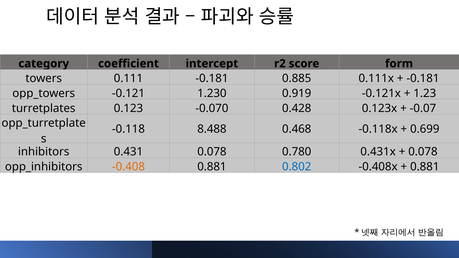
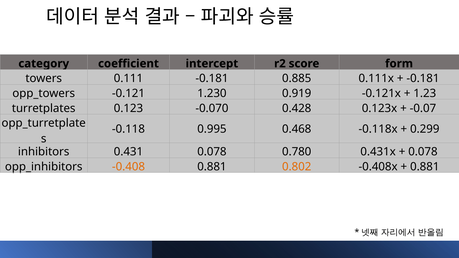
8.488: 8.488 -> 0.995 (212, 129)
0.699: 0.699 -> 0.299 (425, 129)
0.802 colour: blue -> orange (297, 167)
